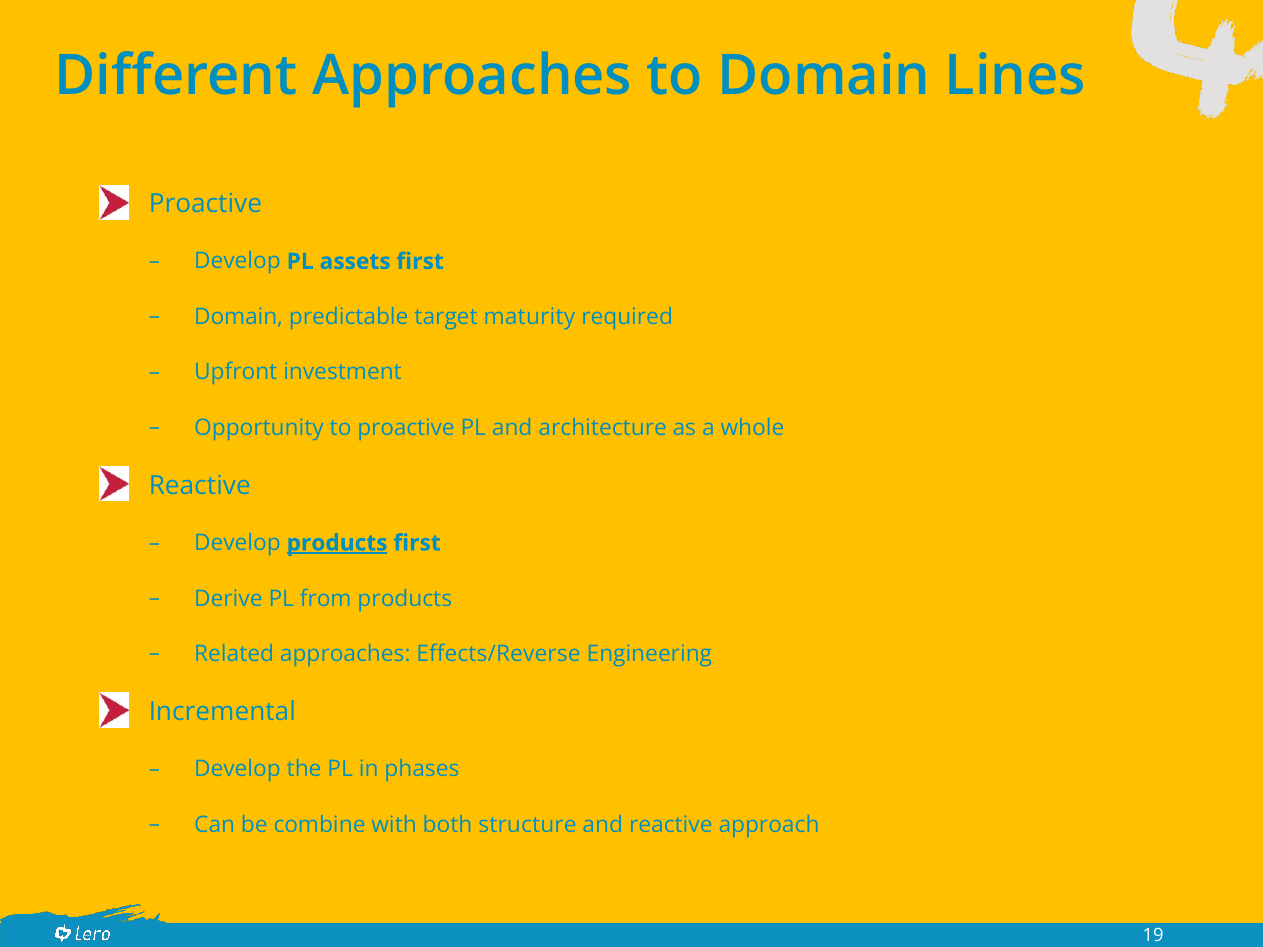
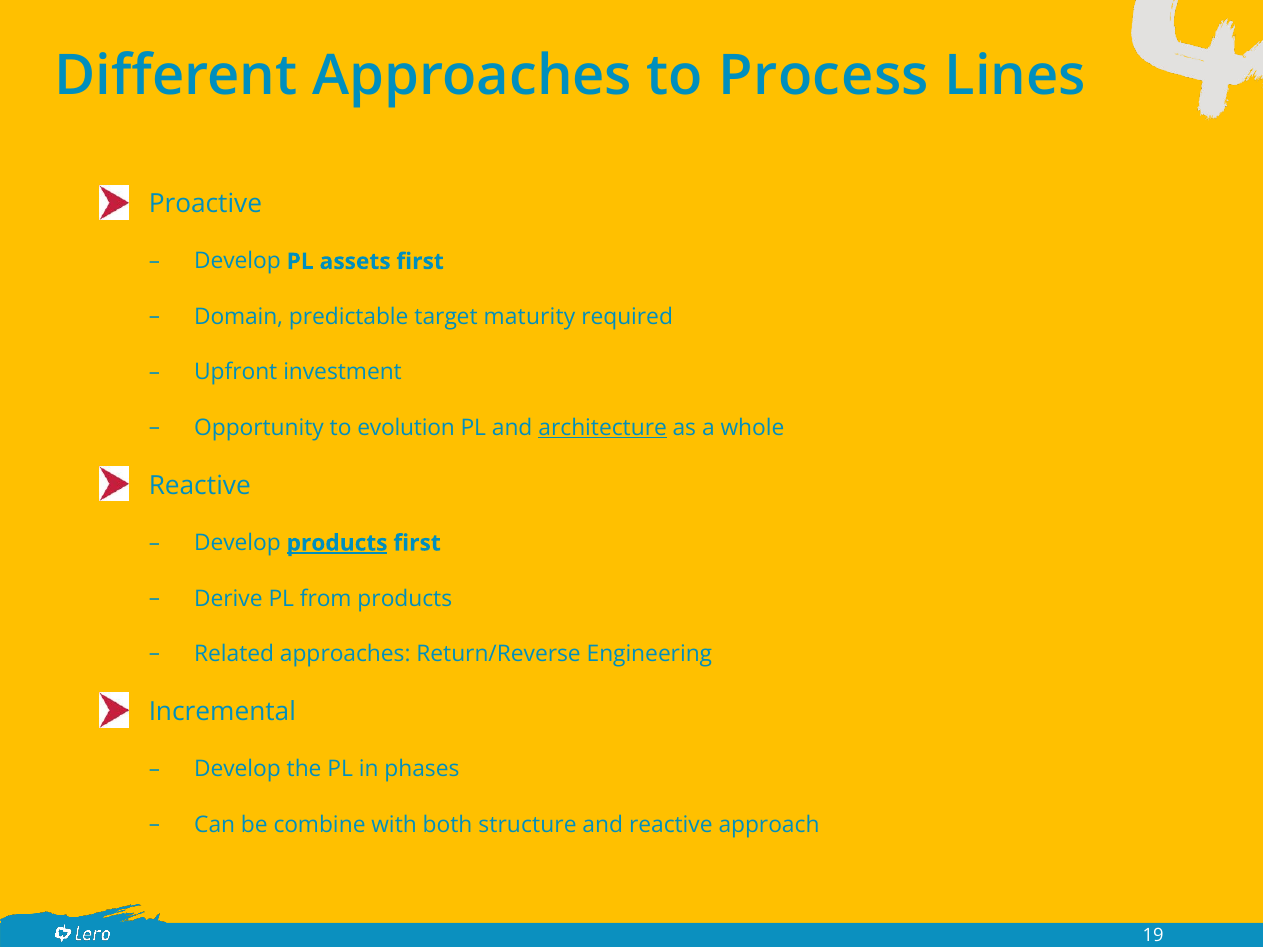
to Domain: Domain -> Process (824, 76)
to proactive: proactive -> evolution (406, 428)
architecture underline: none -> present (603, 428)
Effects/Reverse: Effects/Reverse -> Return/Reverse (499, 654)
